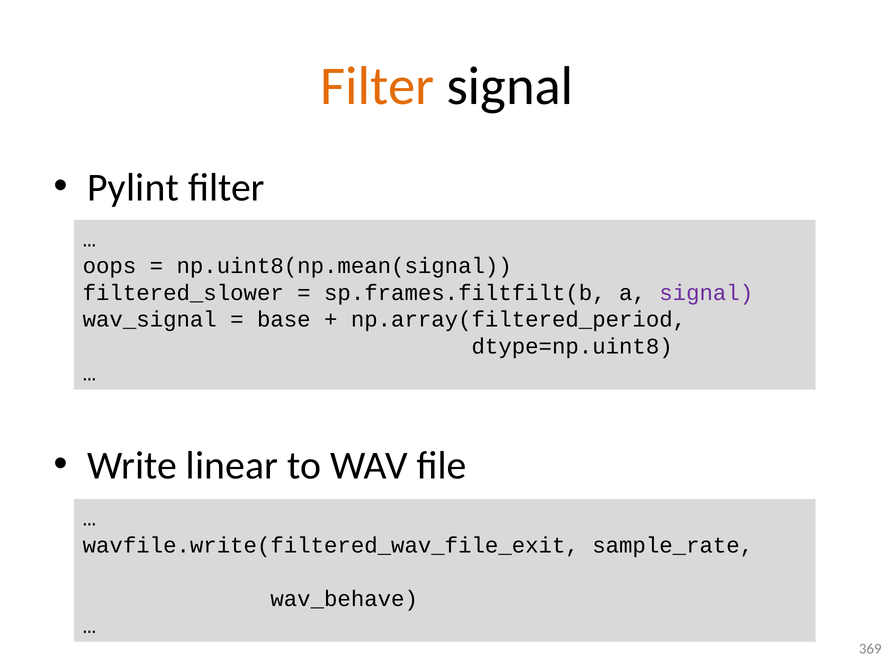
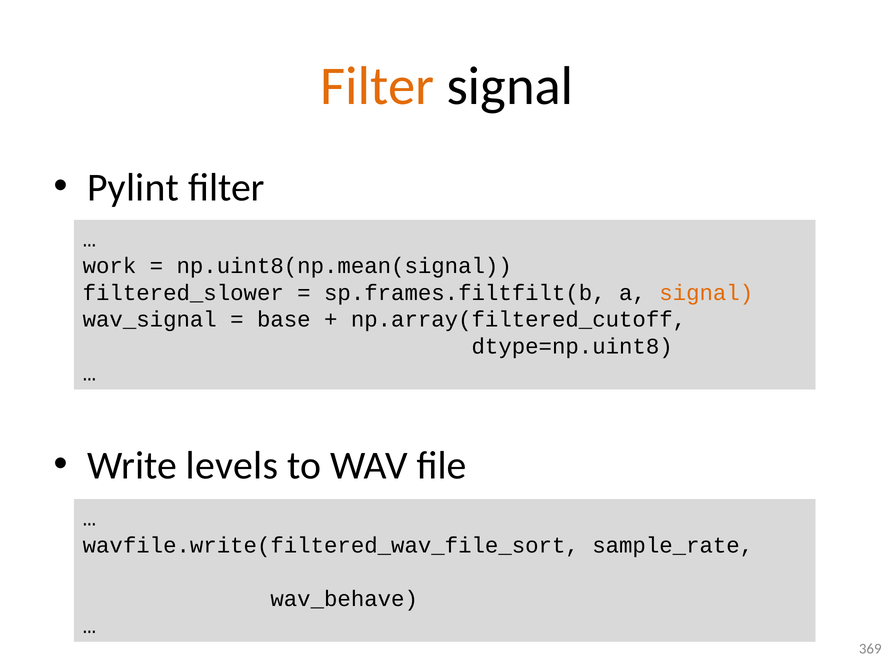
oops: oops -> work (109, 266)
signal colour: purple -> orange (706, 293)
np.array(filtered_period: np.array(filtered_period -> np.array(filtered_cutoff (519, 320)
linear: linear -> levels (232, 466)
wavfile.write(filtered_wav_file_exit: wavfile.write(filtered_wav_file_exit -> wavfile.write(filtered_wav_file_sort (331, 546)
